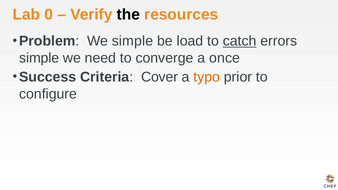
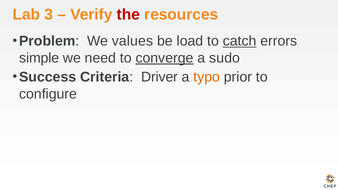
0: 0 -> 3 (49, 15)
the colour: black -> red (128, 15)
We simple: simple -> values (132, 41)
converge underline: none -> present (164, 58)
once: once -> sudo (225, 58)
Cover: Cover -> Driver (159, 77)
